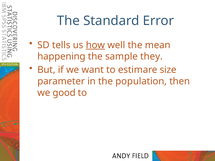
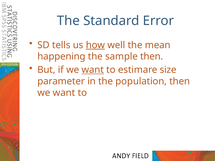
sample they: they -> then (152, 57)
want underline: none -> present (93, 70)
good: good -> want (64, 93)
